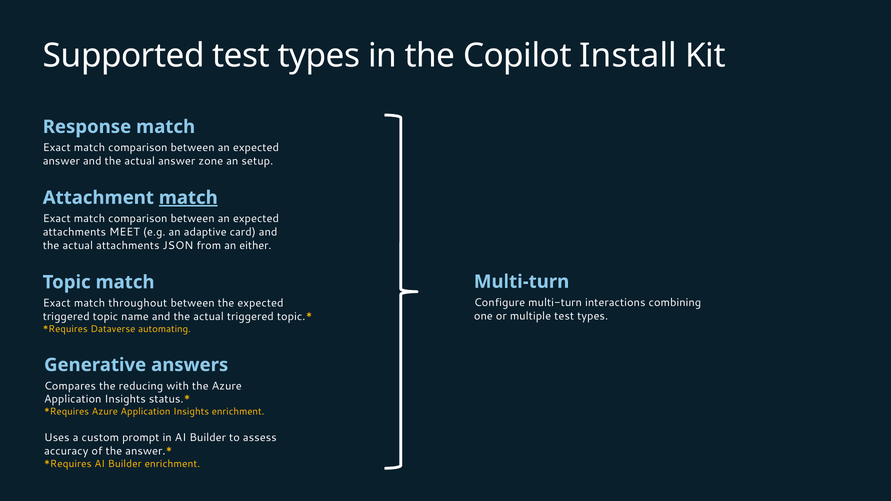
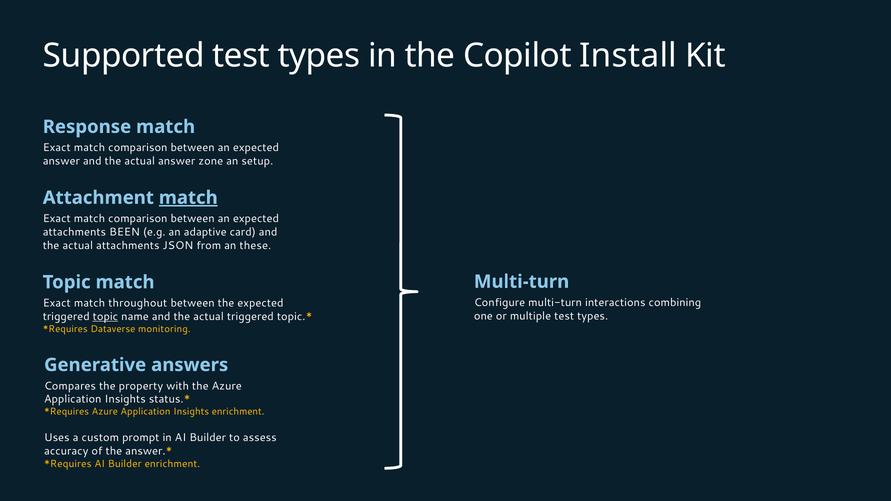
MEET: MEET -> BEEN (125, 232)
either: either -> these (255, 245)
topic underline: none -> present (105, 317)
automating: automating -> monitoring (164, 329)
reducing: reducing -> property (141, 386)
